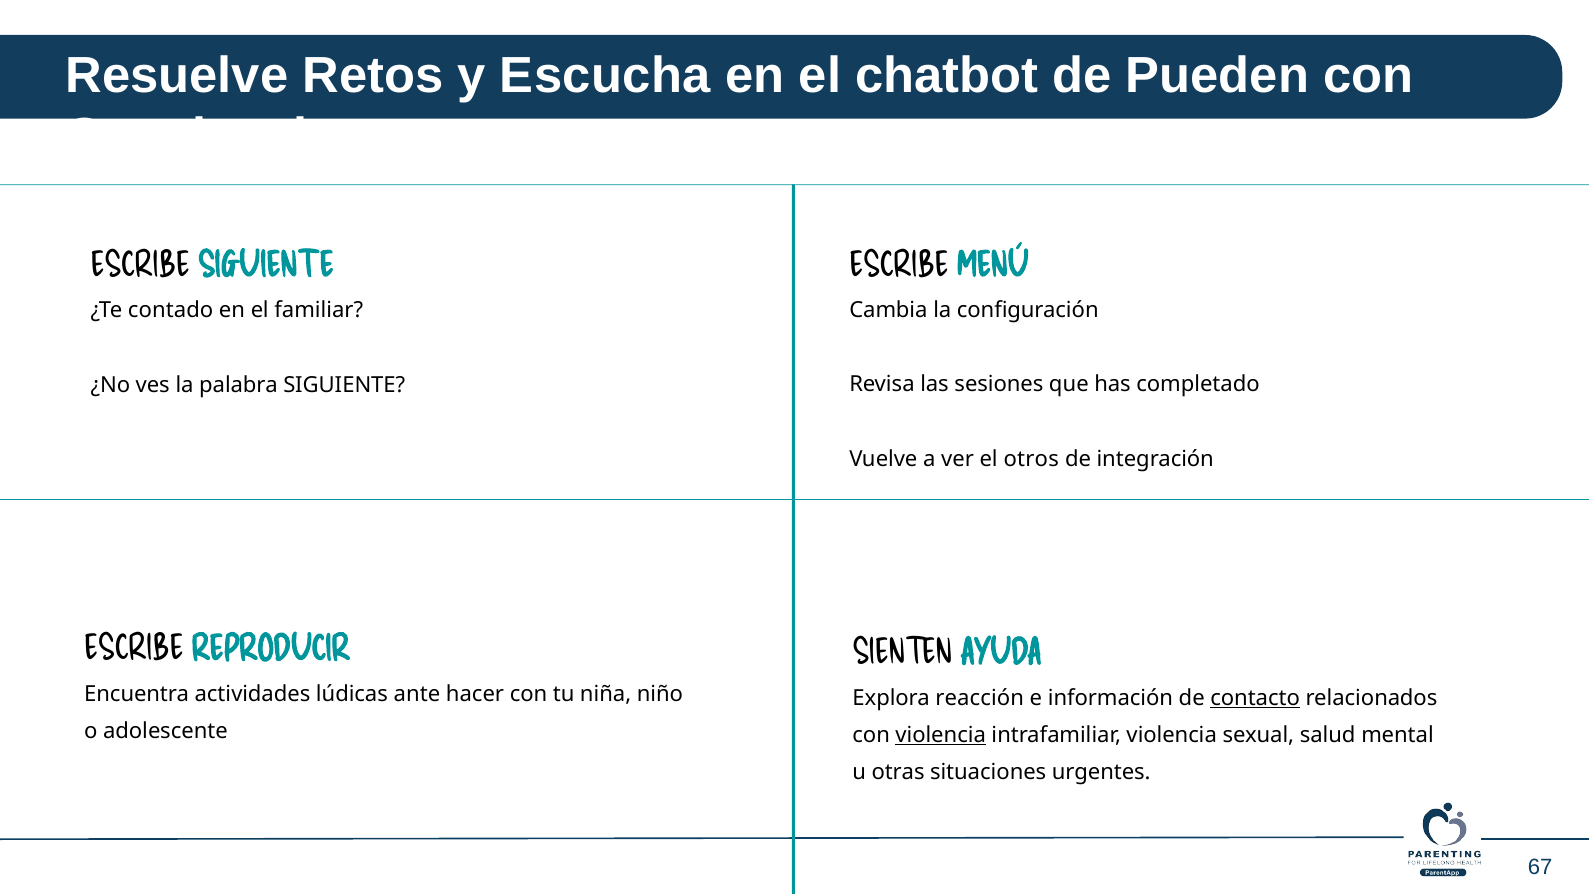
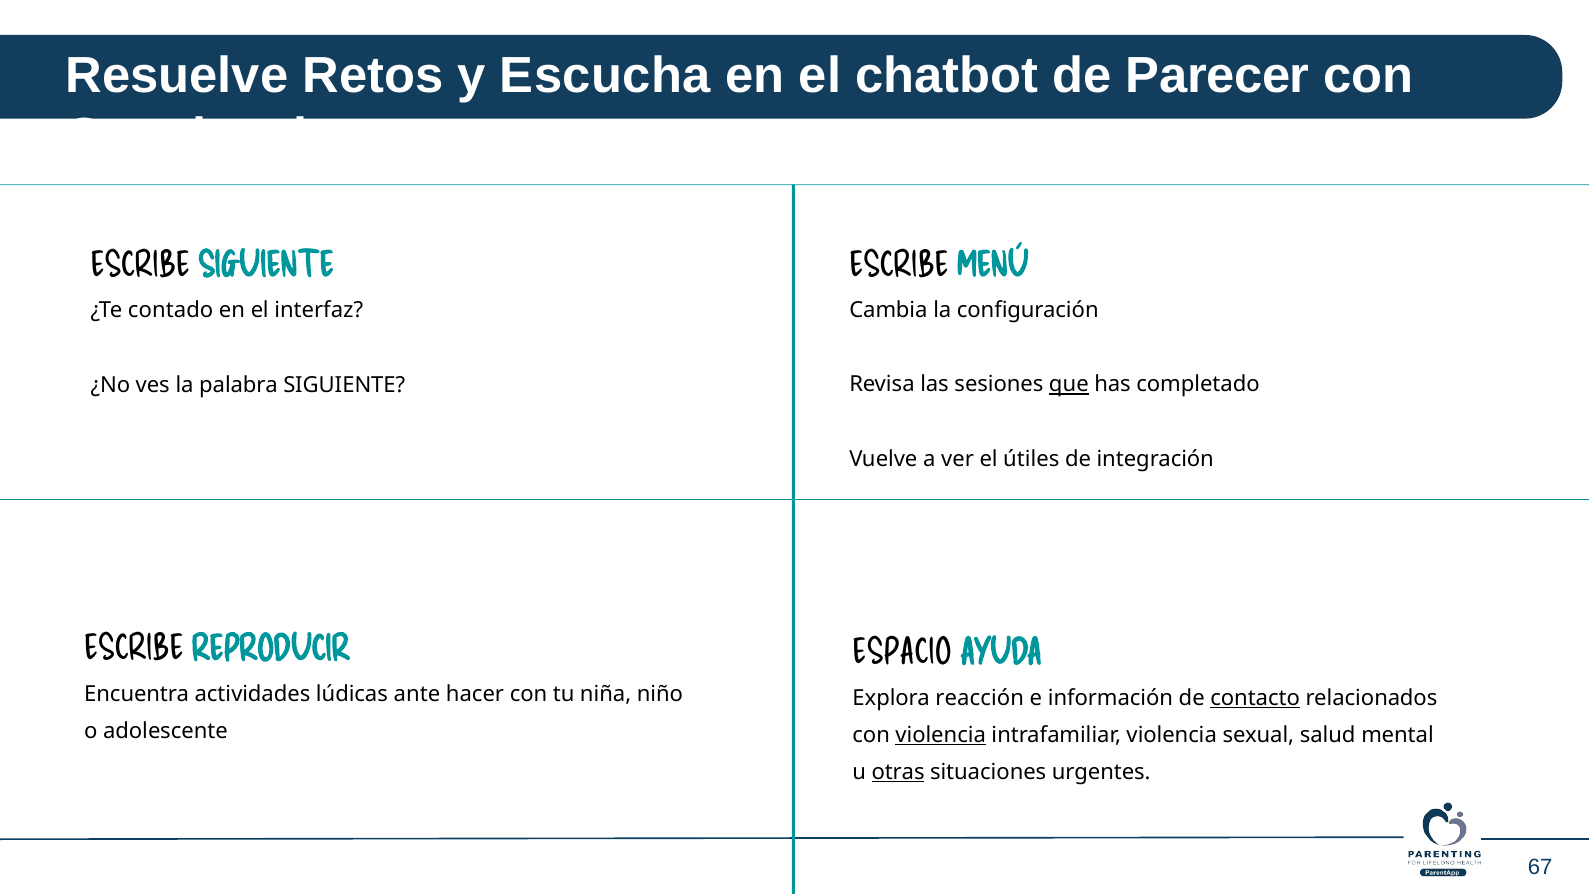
Pueden: Pueden -> Parecer (1218, 76)
familiar: familiar -> interfaz (319, 310)
que underline: none -> present (1069, 385)
otros: otros -> útiles (1031, 459)
SIENTEN: SIENTEN -> ESPACIO (902, 653)
otras underline: none -> present (898, 772)
